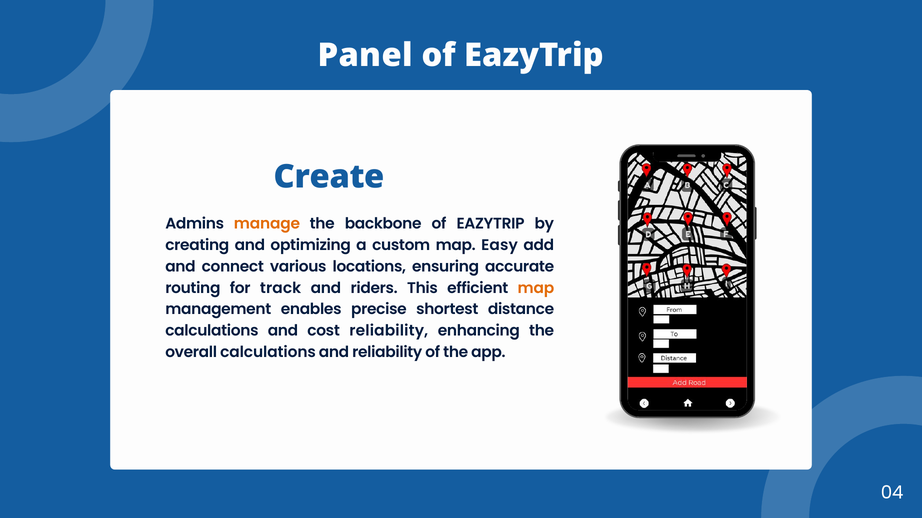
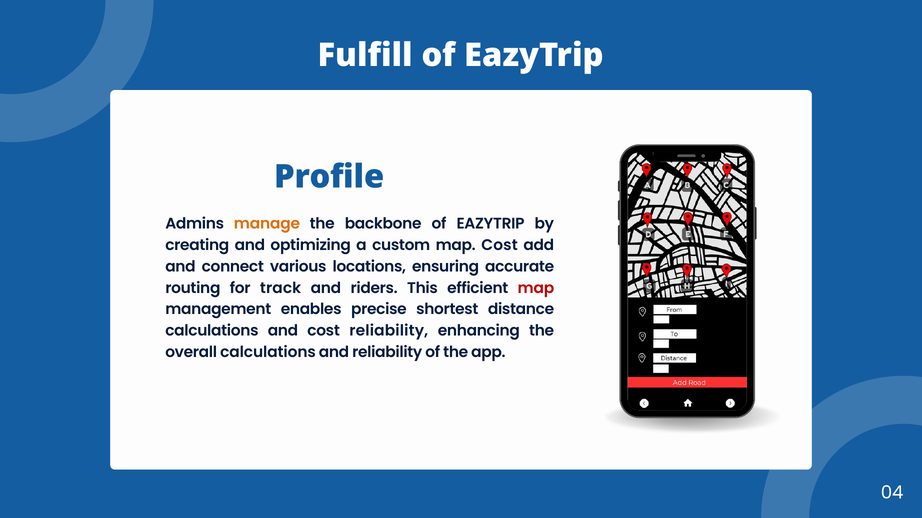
Panel: Panel -> Fulfill (365, 55)
Create: Create -> Profile (329, 177)
map Easy: Easy -> Cost (500, 245)
map colour: orange -> red (536, 288)
